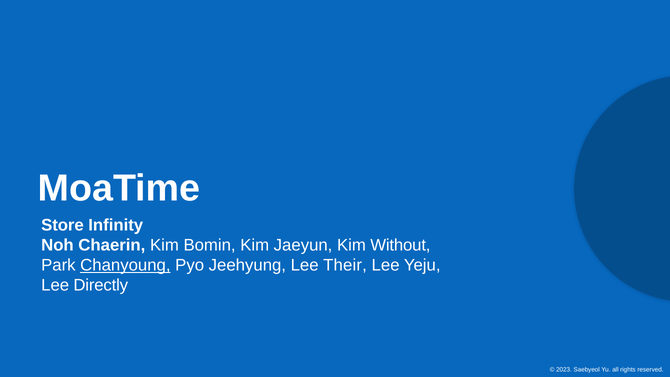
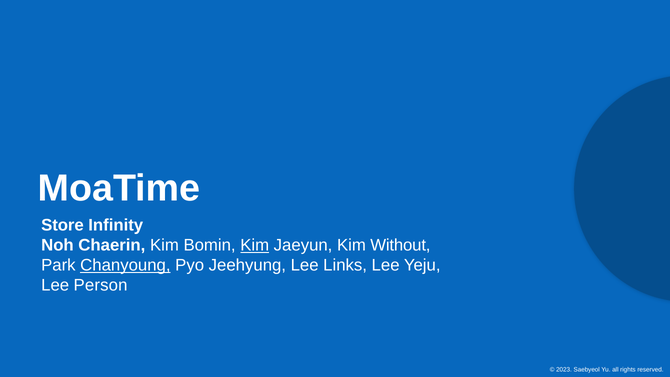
Kim underline: none -> present (255, 245)
Their: Their -> Links (345, 265)
Directly: Directly -> Person (101, 285)
